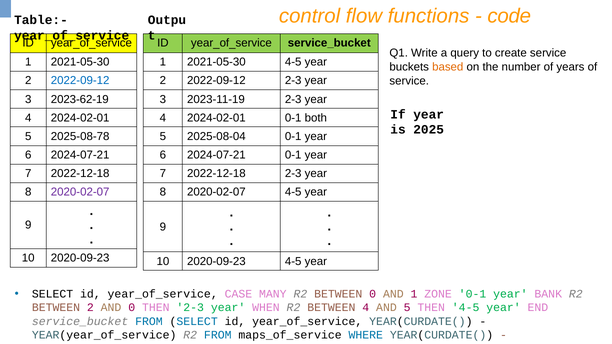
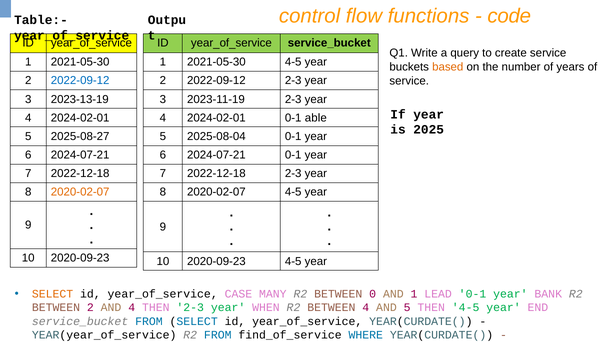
2023-62-19: 2023-62-19 -> 2023-13-19 (80, 99)
both: both -> able (316, 118)
2025-08-78: 2025-08-78 -> 2025-08-27 (80, 137)
2020-02-07 colour: purple -> orange (80, 192)
SELECT colour: black -> orange (53, 294)
ZONE: ZONE -> LEAD (438, 294)
AND 0: 0 -> 4 (132, 308)
maps_of_service: maps_of_service -> find_of_service (290, 335)
